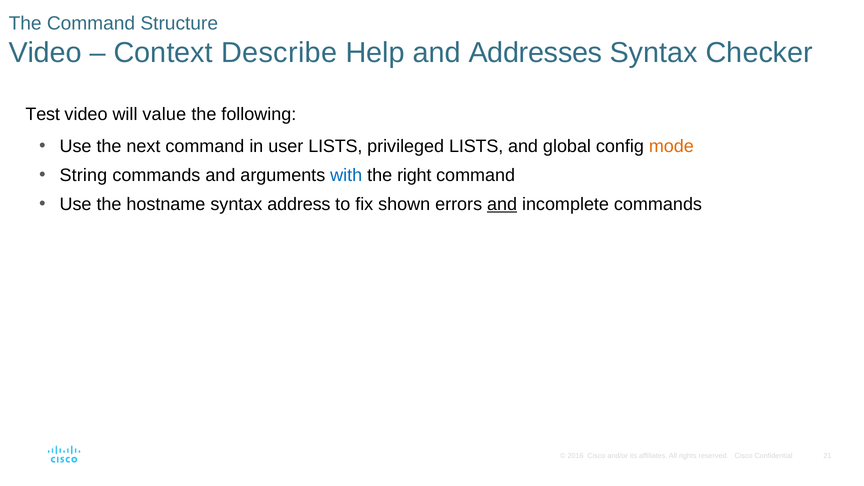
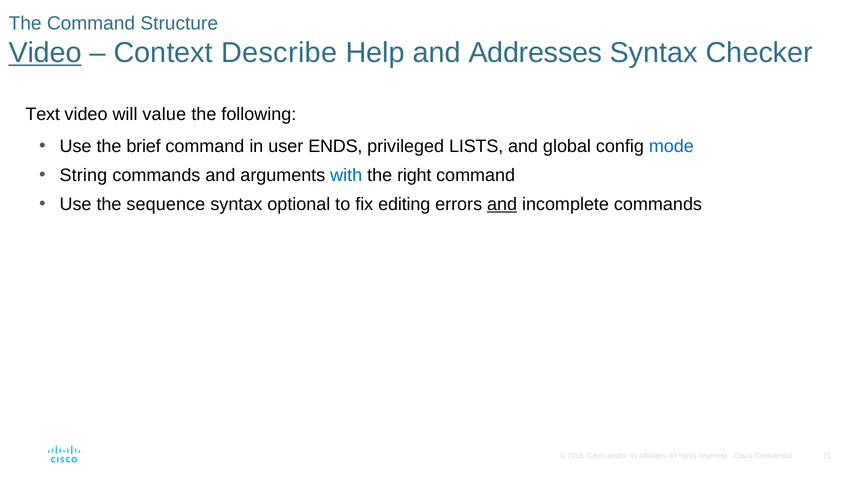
Video underline: none -> present (45, 53)
Test: Test -> Text (43, 114)
next: next -> brief (144, 147)
user LISTS: LISTS -> ENDS (335, 147)
mode colour: orange -> blue (671, 147)
hostname: hostname -> sequence (166, 204)
address: address -> optional (299, 204)
shown: shown -> editing (404, 204)
